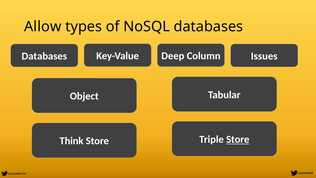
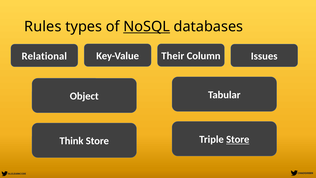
Allow: Allow -> Rules (43, 27)
NoSQL underline: none -> present (147, 27)
Databases: Databases -> Relational (44, 56)
Deep: Deep -> Their (173, 56)
